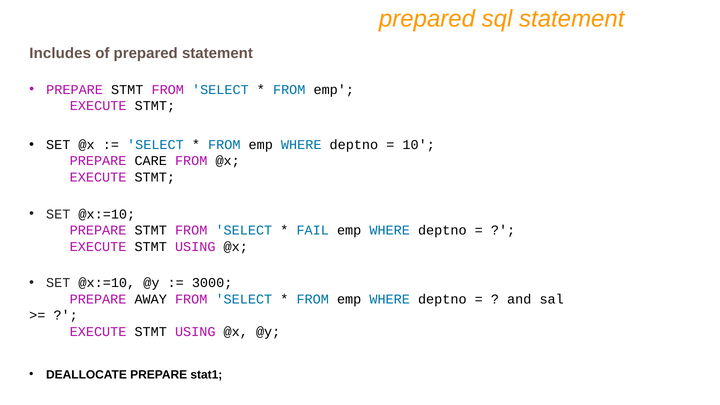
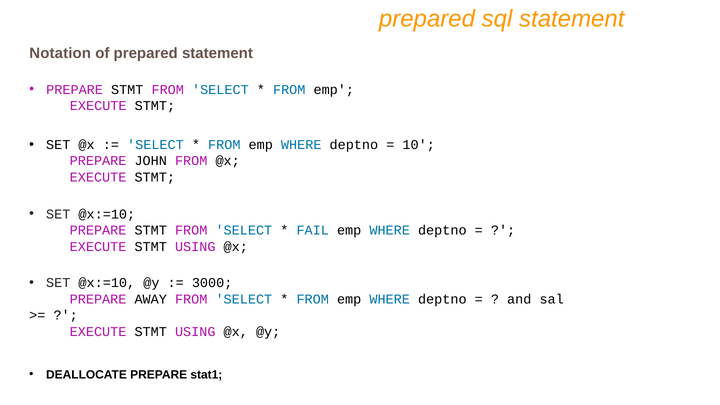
Includes: Includes -> Notation (60, 53)
CARE: CARE -> JOHN (151, 161)
